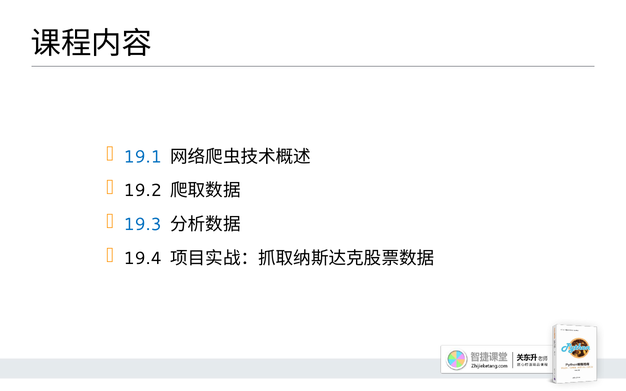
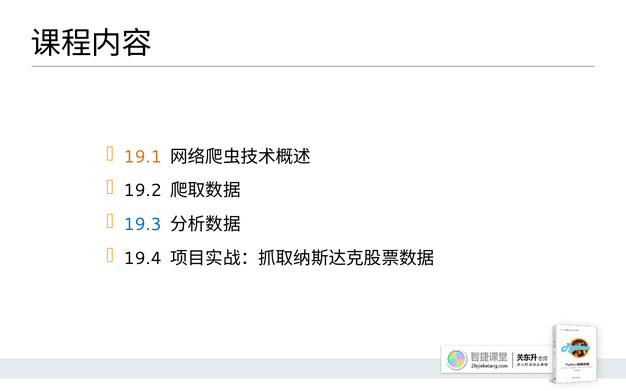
19.1 colour: blue -> orange (143, 157)
